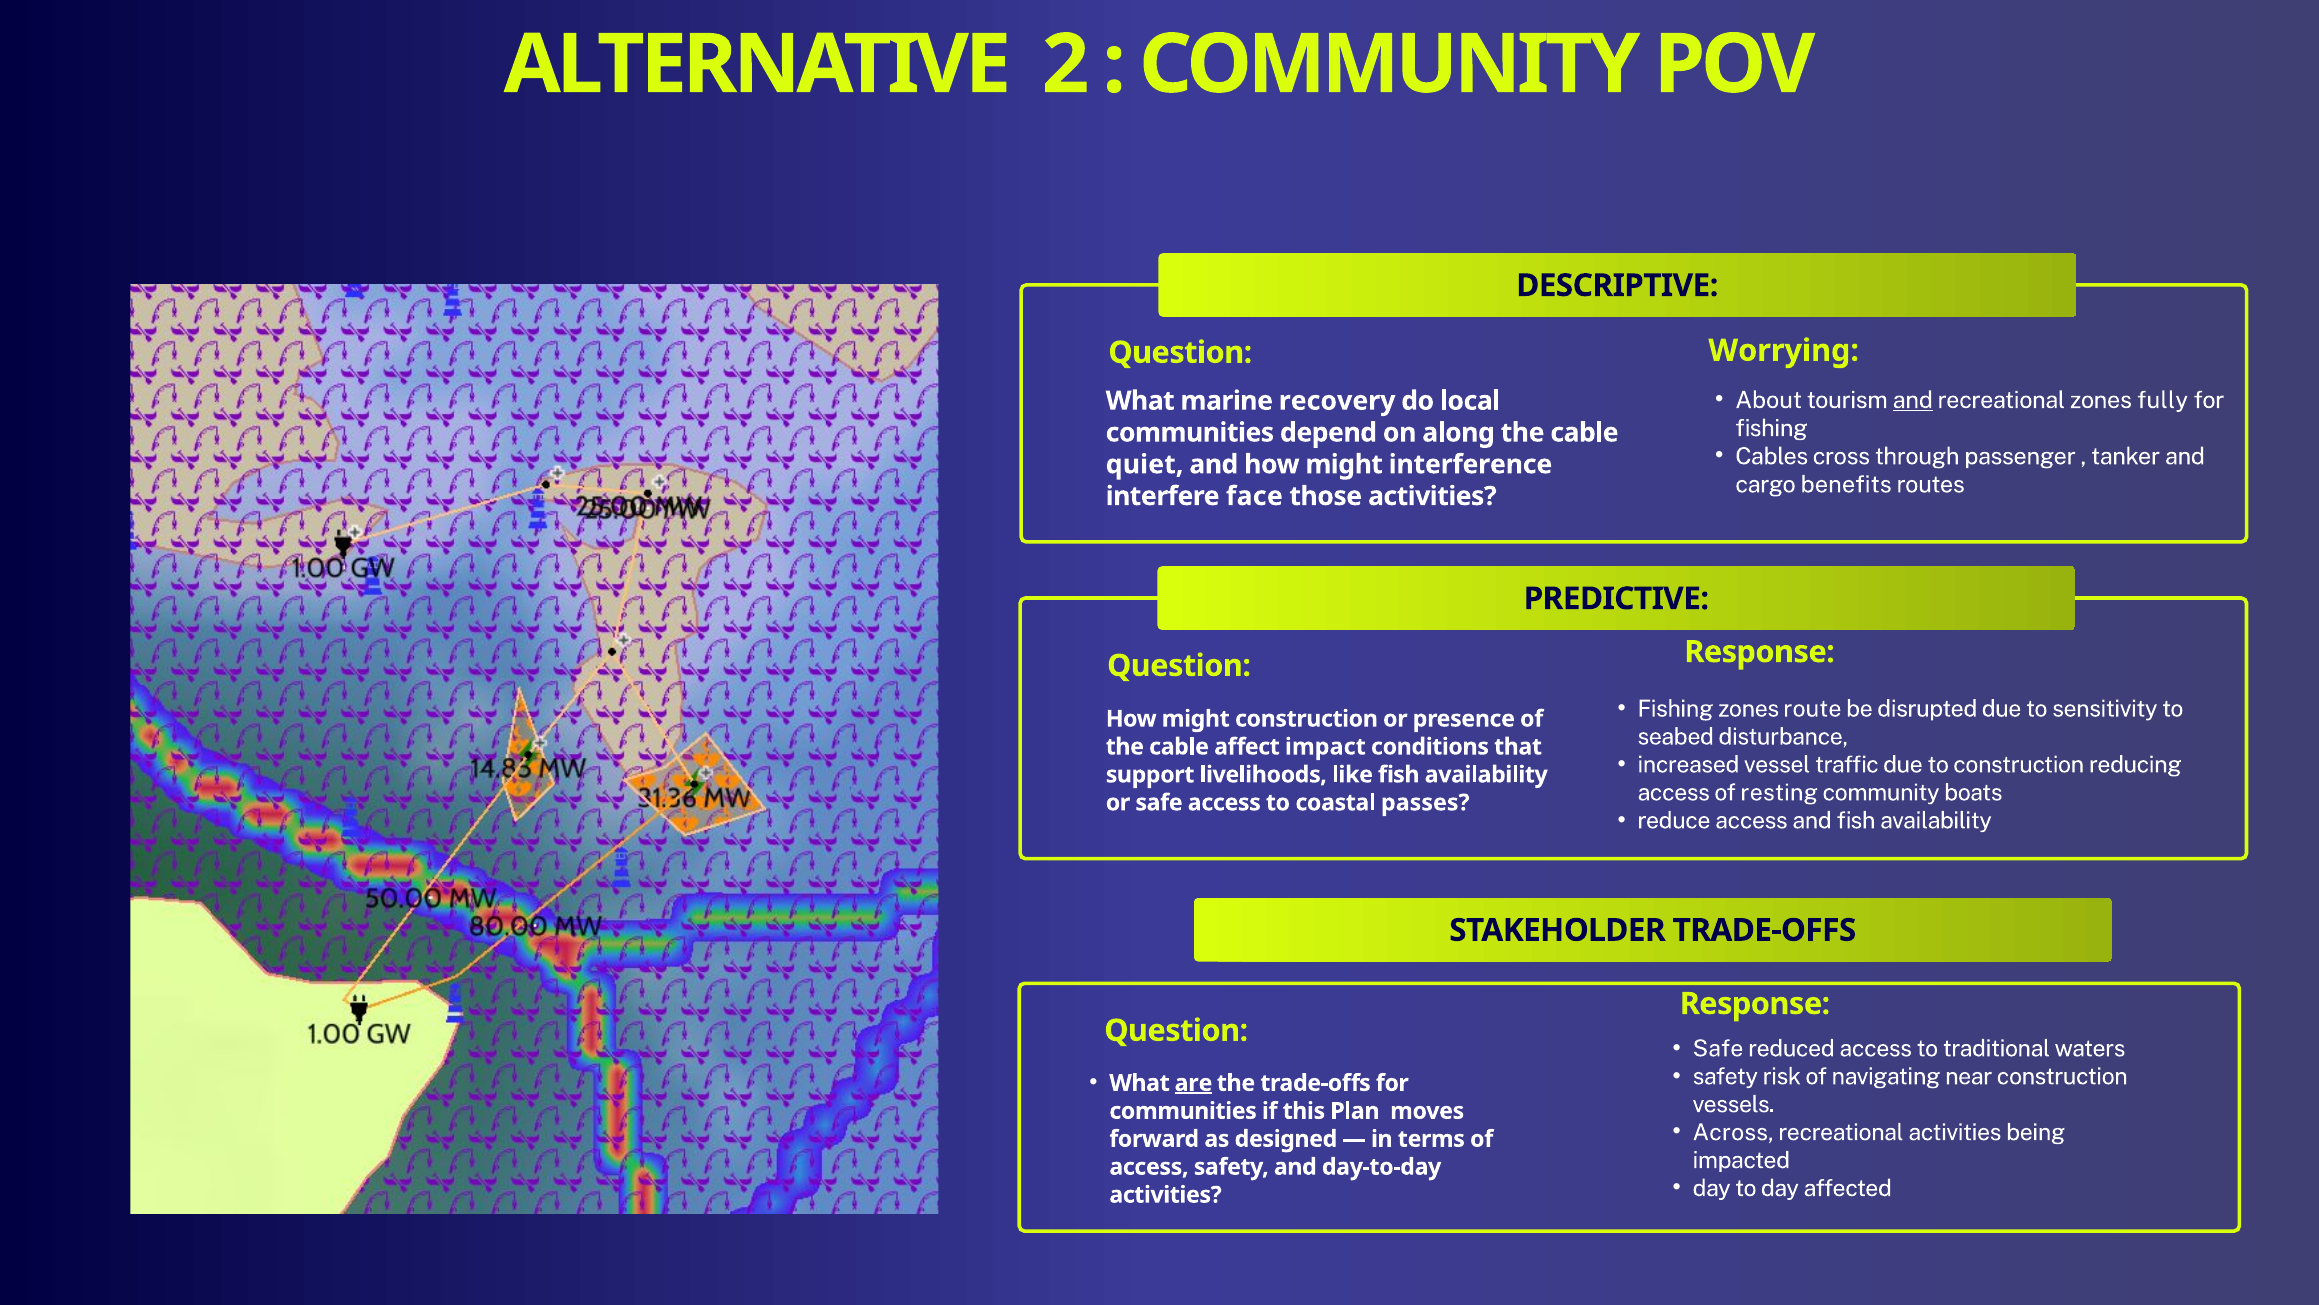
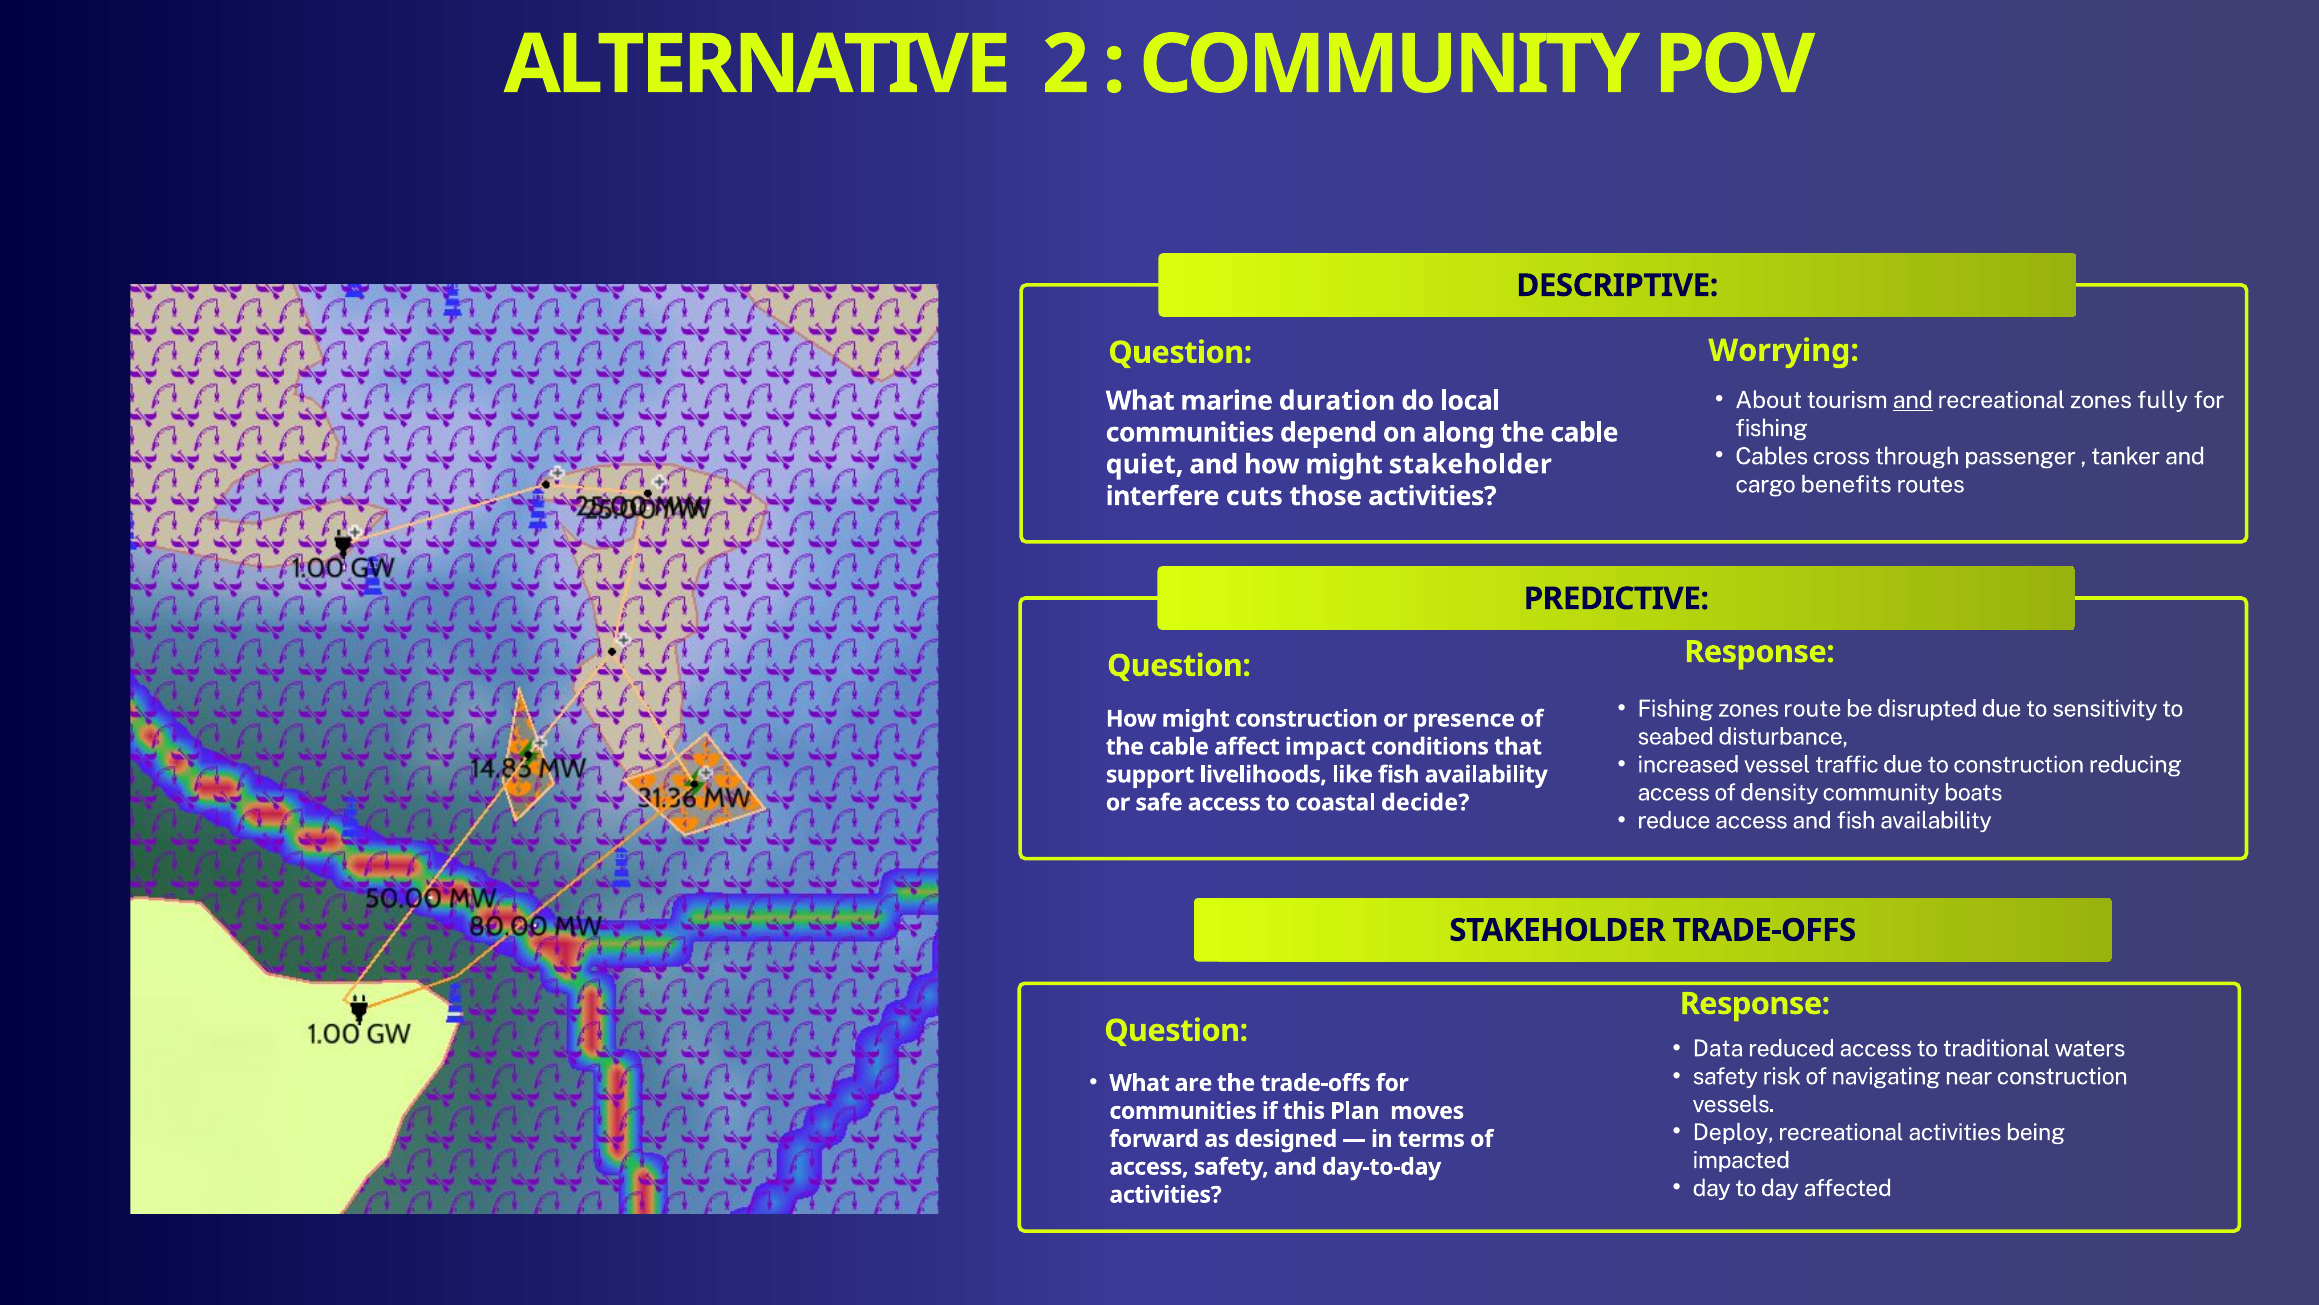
recovery: recovery -> duration (1337, 401)
might interference: interference -> stakeholder (1470, 464)
face: face -> cuts (1254, 496)
resting: resting -> density (1779, 792)
passes: passes -> decide (1425, 802)
Safe: Safe -> Data (1718, 1048)
are underline: present -> none (1193, 1083)
Across: Across -> Deploy (1733, 1132)
